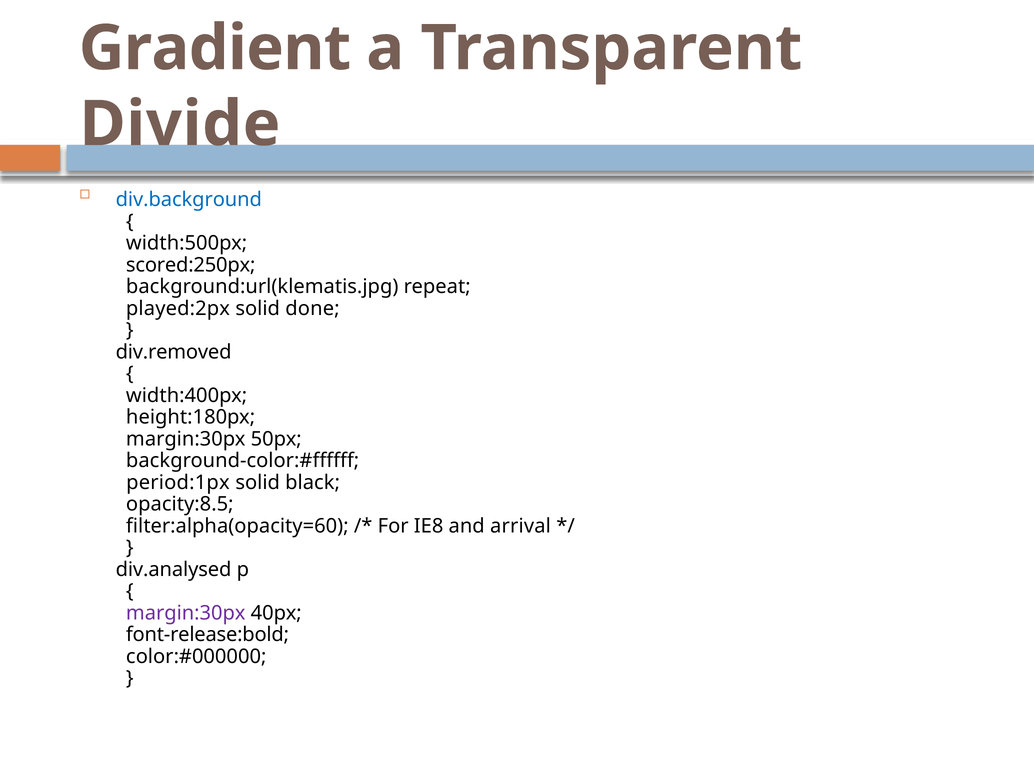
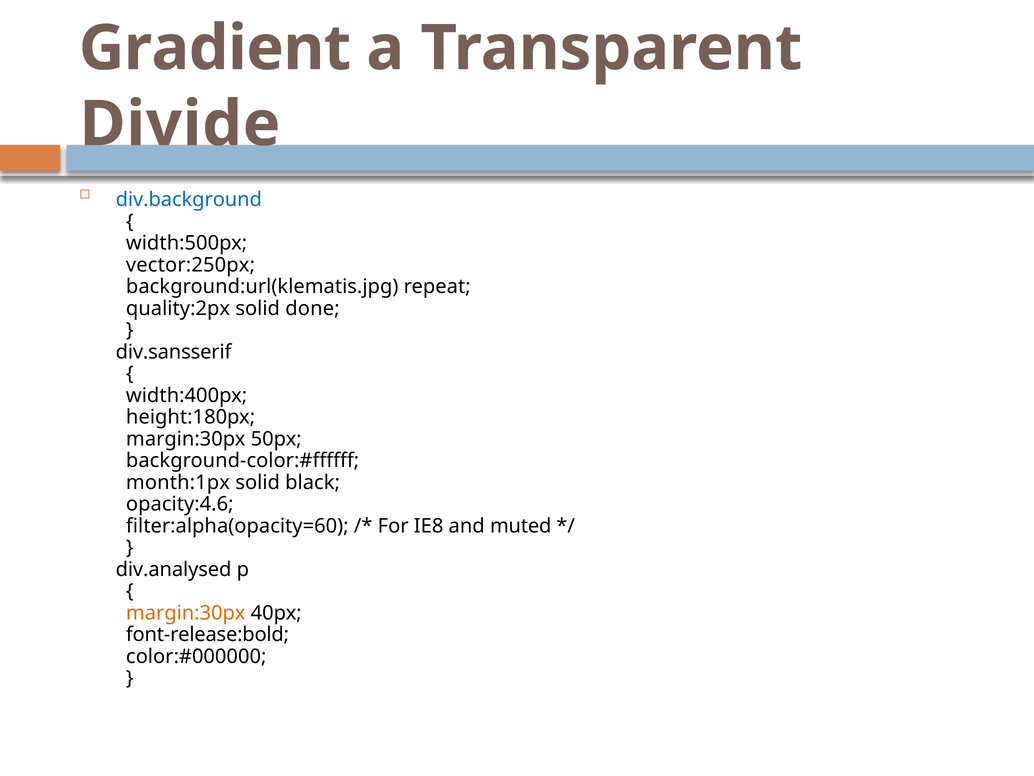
scored:250px: scored:250px -> vector:250px (191, 265)
played:2px: played:2px -> quality:2px (178, 308)
div.removed: div.removed -> div.sansserif (174, 352)
period:1px: period:1px -> month:1px (178, 482)
opacity:8.5: opacity:8.5 -> opacity:4.6 (180, 504)
arrival: arrival -> muted (521, 526)
margin:30px colour: purple -> orange (186, 613)
